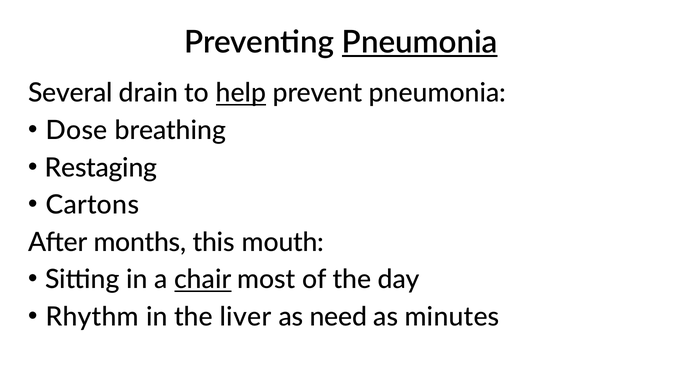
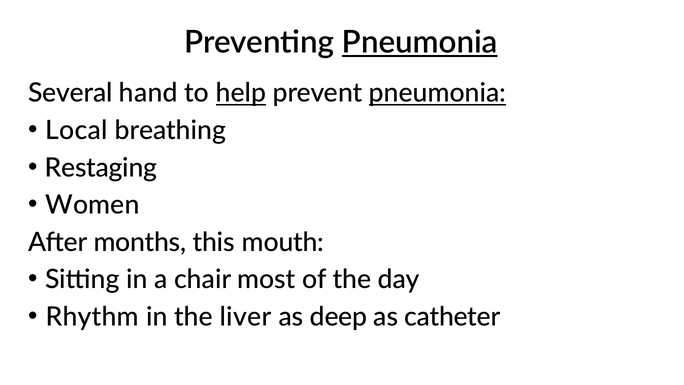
drain: drain -> hand (148, 93)
pneumonia underline: none -> present (437, 93)
Dose: Dose -> Local (77, 130)
Cartons: Cartons -> Women (92, 205)
chair underline: present -> none (203, 279)
need: need -> deep (338, 317)
minutes: minutes -> catheter (452, 317)
